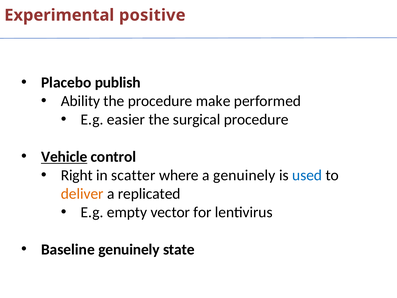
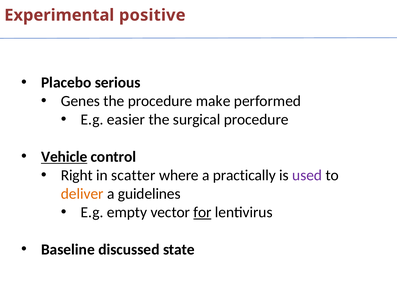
publish: publish -> serious (118, 82)
Ability: Ability -> Genes (80, 101)
a genuinely: genuinely -> practically (244, 175)
used colour: blue -> purple (307, 175)
replicated: replicated -> guidelines (149, 194)
for underline: none -> present (202, 212)
Baseline genuinely: genuinely -> discussed (129, 249)
